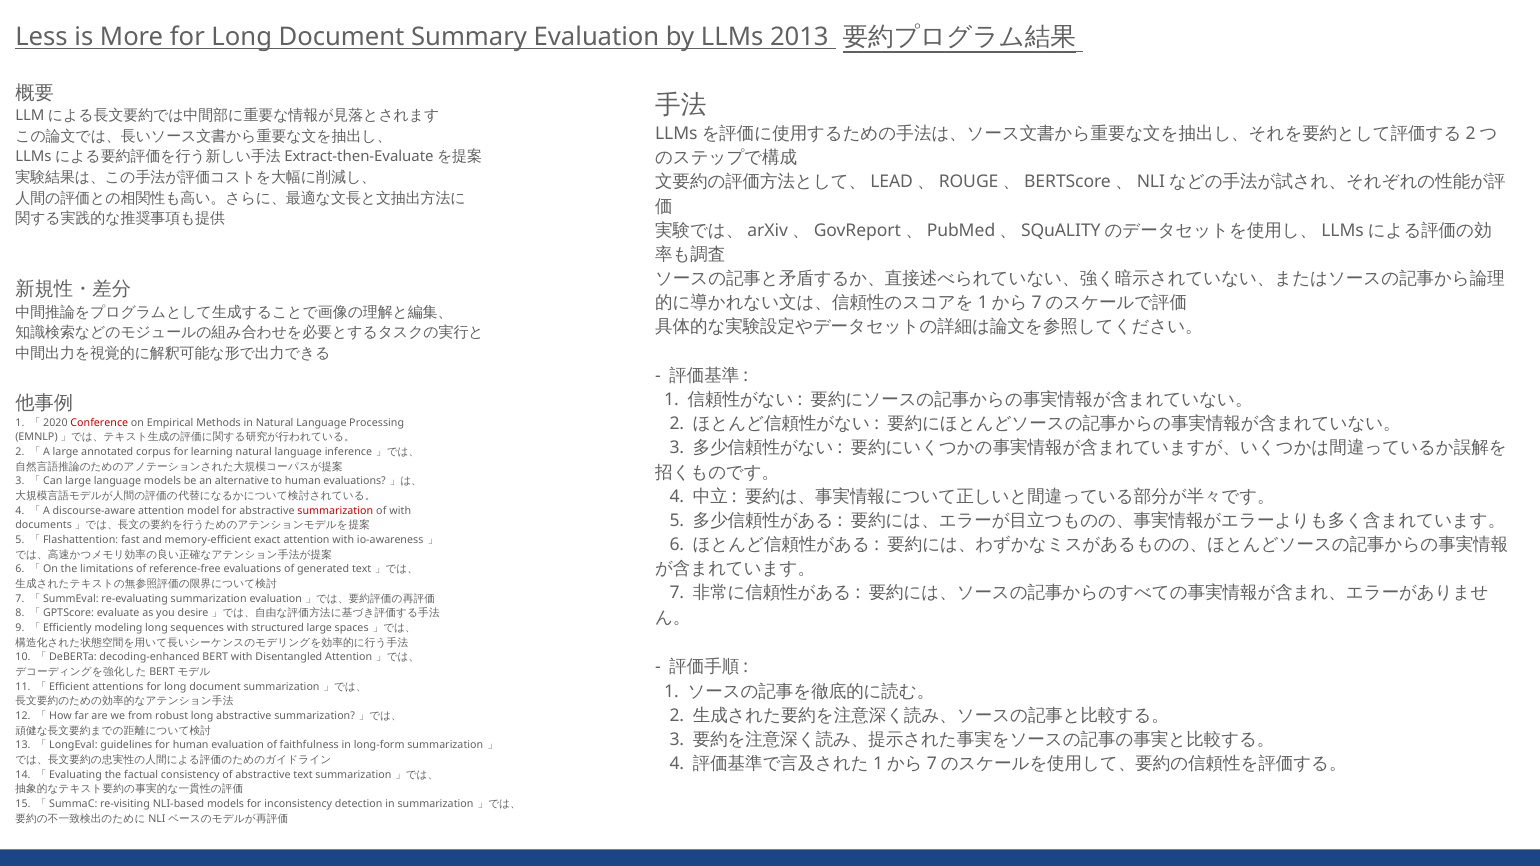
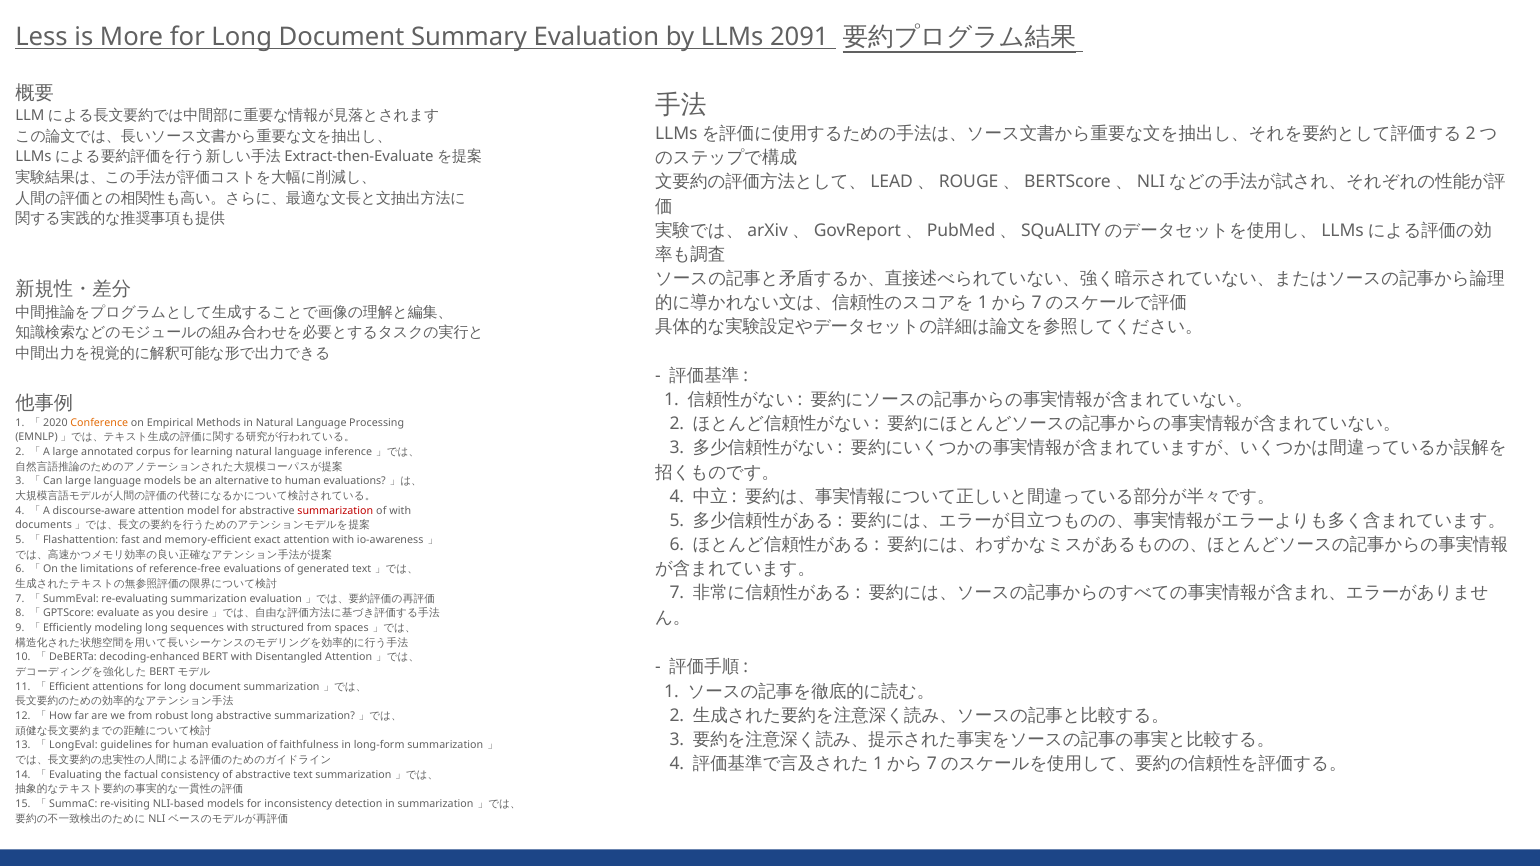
2013: 2013 -> 2091 (799, 37)
Conference colour: red -> orange (99, 423)
structured large: large -> from (319, 628)
